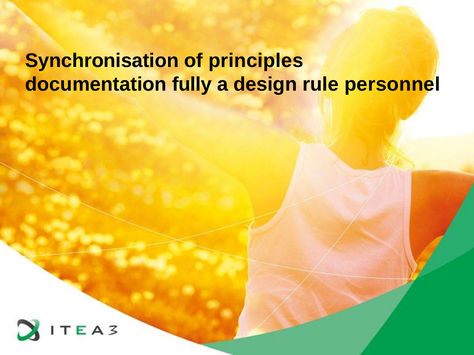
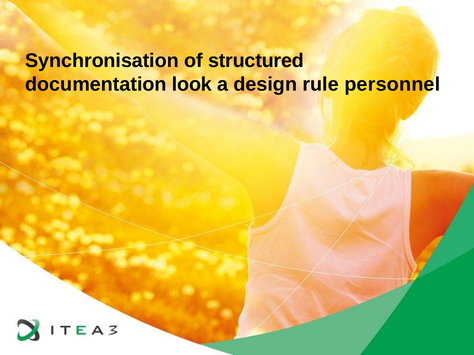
principles: principles -> structured (256, 61)
fully: fully -> look (192, 84)
